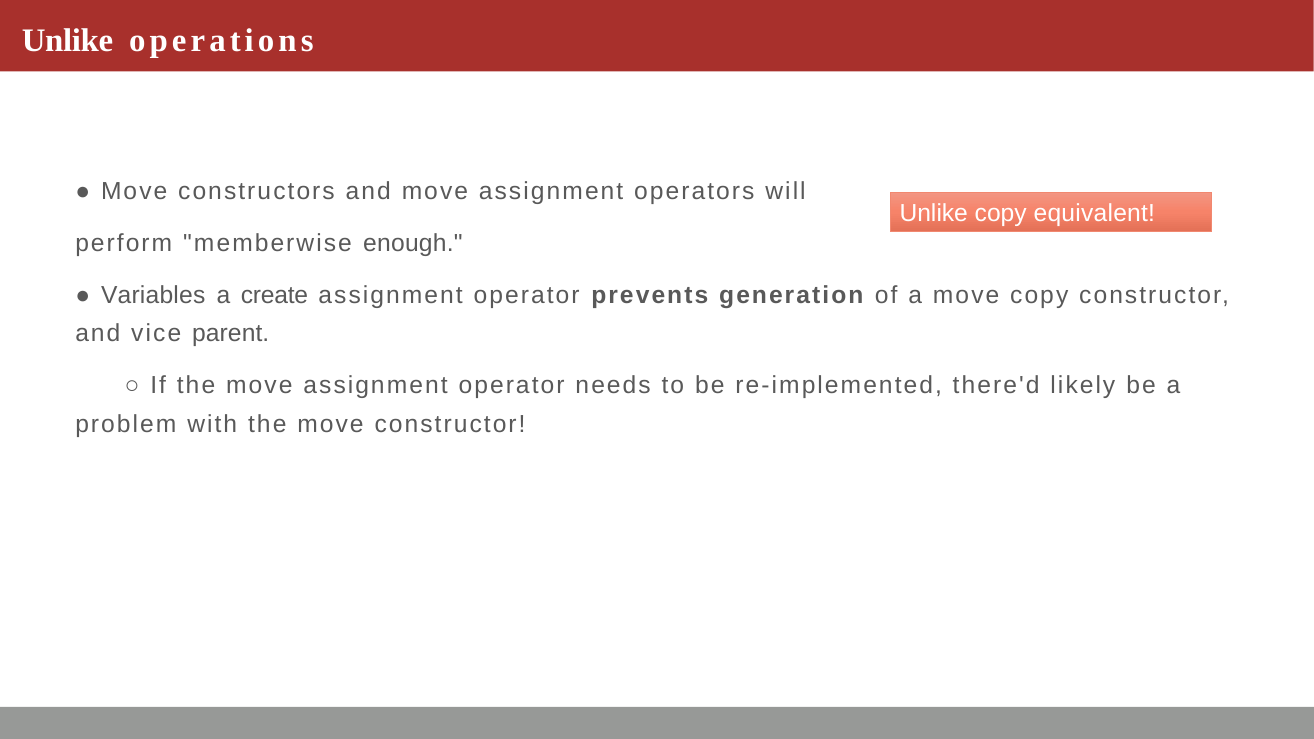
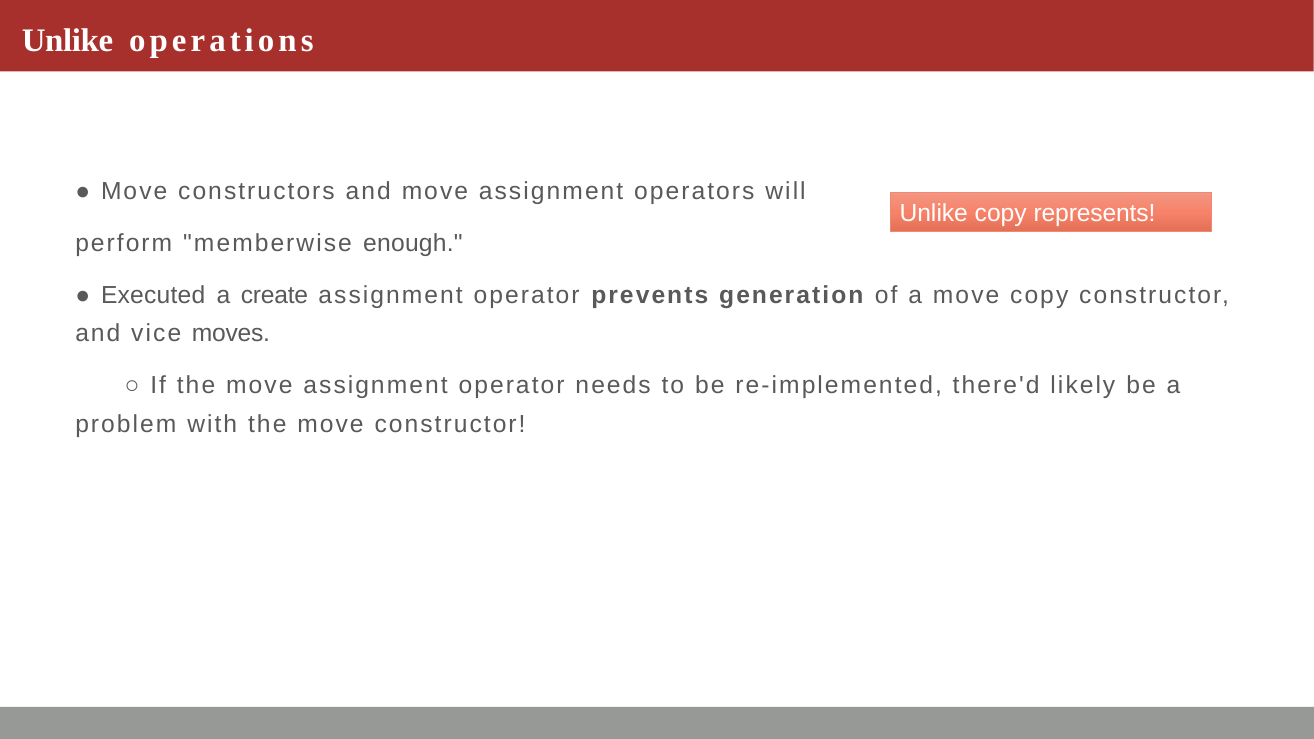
equivalent: equivalent -> represents (1095, 214)
Variables: Variables -> Executed (153, 295)
parent: parent -> moves (231, 334)
